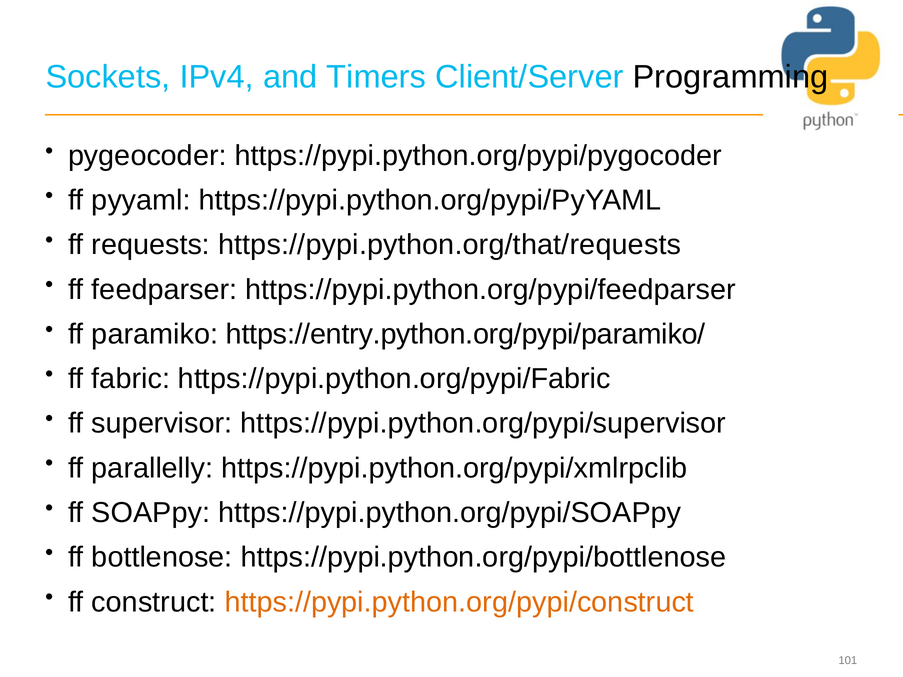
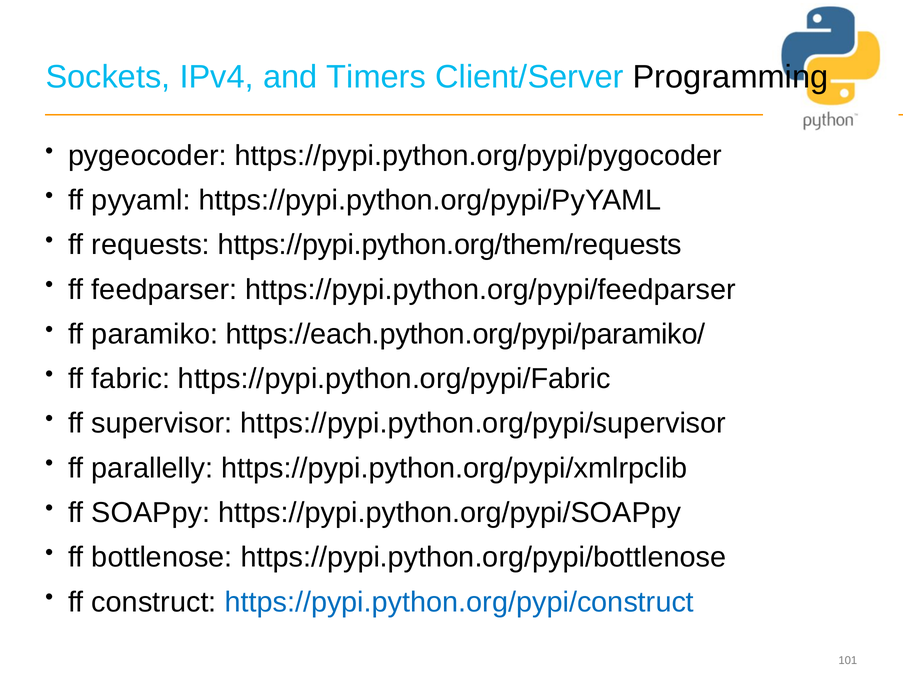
https://pypi.python.org/that/requests: https://pypi.python.org/that/requests -> https://pypi.python.org/them/requests (450, 245)
https://entry.python.org/pypi/paramiko/: https://entry.python.org/pypi/paramiko/ -> https://each.python.org/pypi/paramiko/ (466, 334)
https://pypi.python.org/pypi/construct colour: orange -> blue (459, 602)
